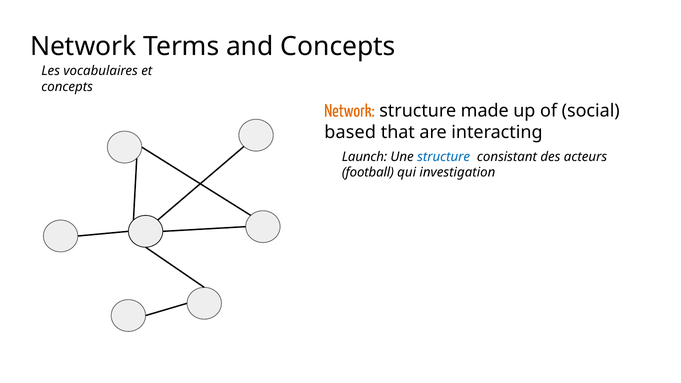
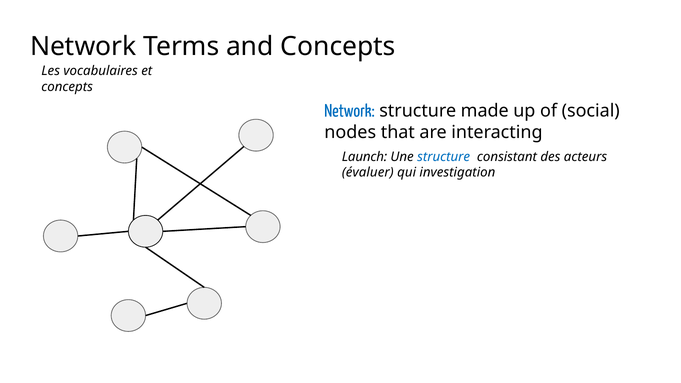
Network colour: orange -> blue (349, 111)
based: based -> nodes (350, 132)
football: football -> évaluer (368, 173)
